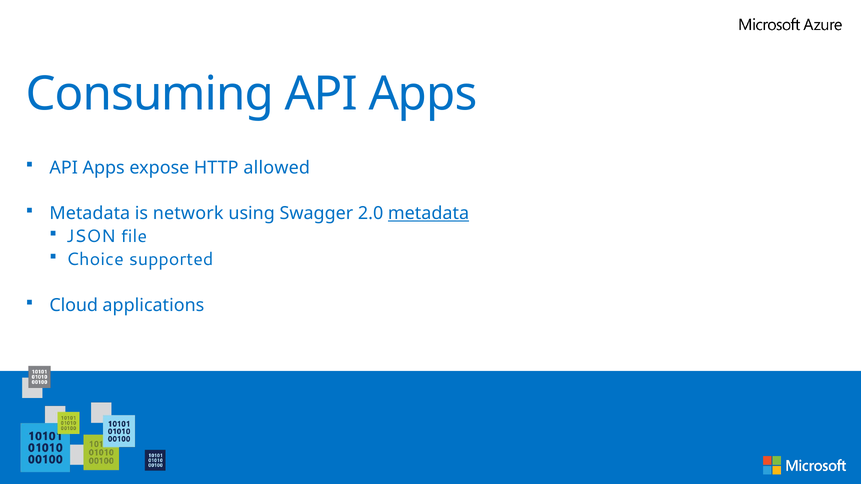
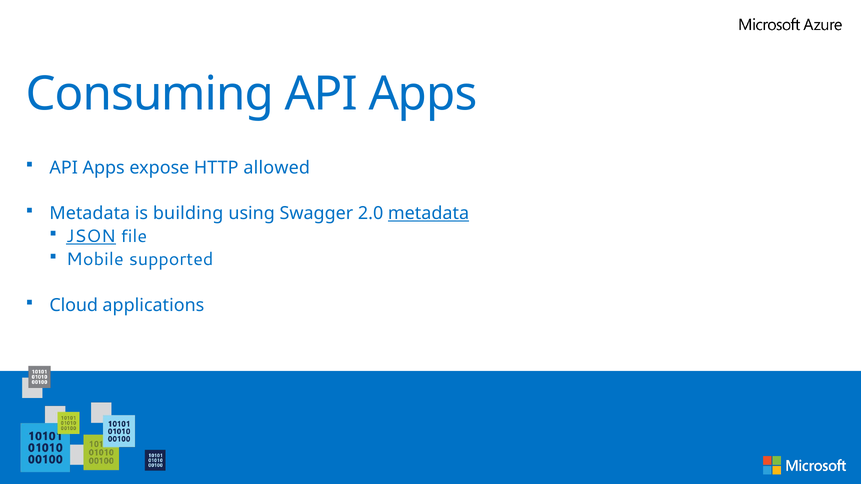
network: network -> building (188, 214)
JSON underline: none -> present (91, 237)
Choice: Choice -> Mobile (95, 260)
